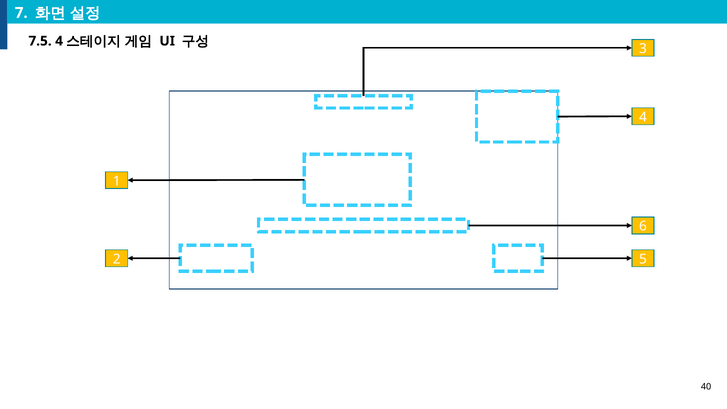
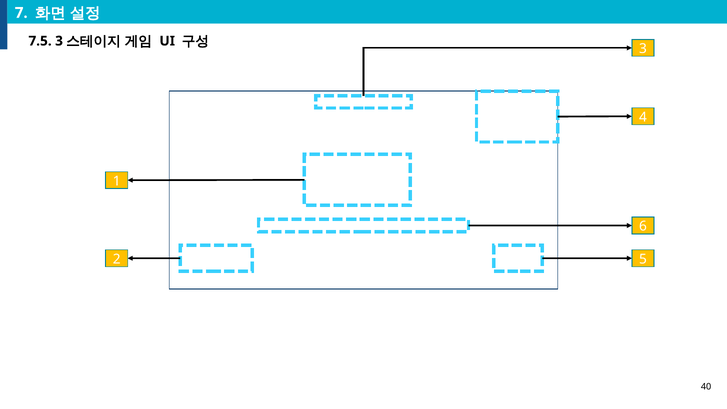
7.5 4: 4 -> 3 (59, 41)
